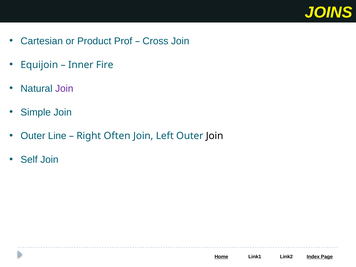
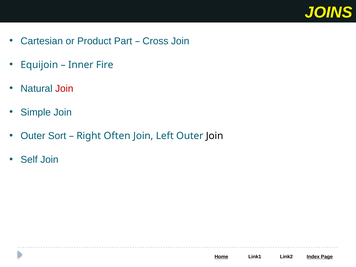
Prof: Prof -> Part (123, 41)
Join colour: purple -> red (64, 88)
Line: Line -> Sort (57, 136)
